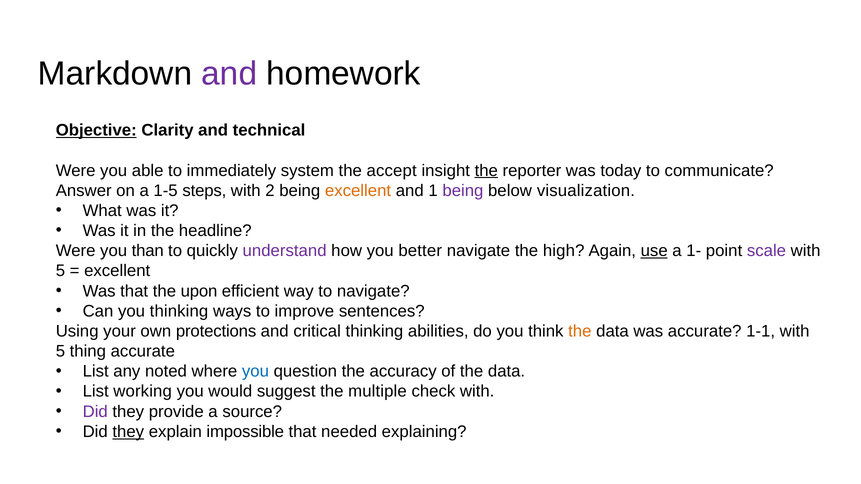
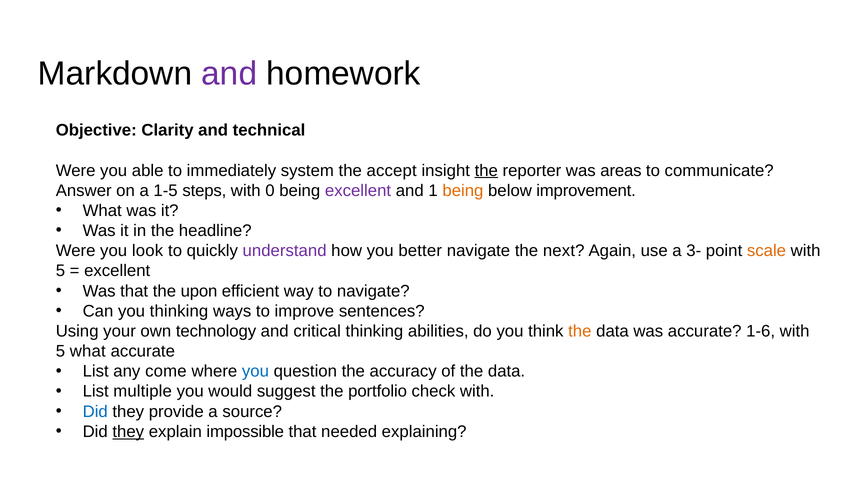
Objective underline: present -> none (96, 130)
today: today -> areas (621, 171)
2: 2 -> 0 (270, 191)
excellent colour: orange -> purple (358, 191)
being colour: purple -> orange (463, 191)
visualization: visualization -> improvement (586, 191)
than: than -> look (148, 251)
high: high -> next (564, 251)
use underline: present -> none (654, 251)
1-: 1- -> 3- (694, 251)
scale colour: purple -> orange (767, 251)
protections: protections -> technology (216, 331)
1-1: 1-1 -> 1-6 (761, 331)
5 thing: thing -> what (88, 352)
noted: noted -> come (166, 372)
working: working -> multiple (143, 392)
multiple: multiple -> portfolio (378, 392)
Did colour: purple -> blue (95, 412)
